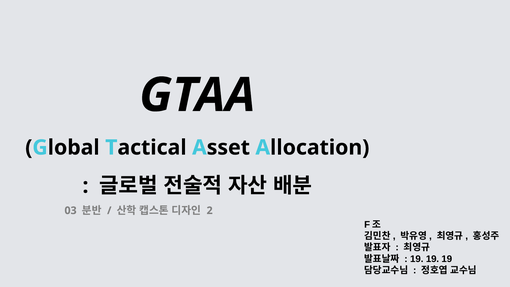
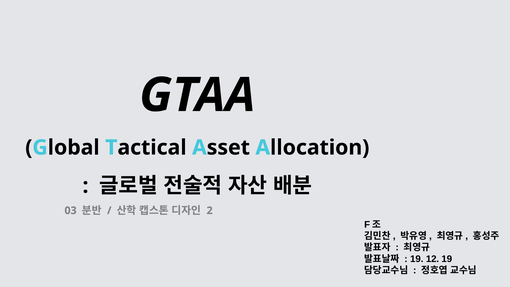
19: 19 -> 12 (433, 259)
